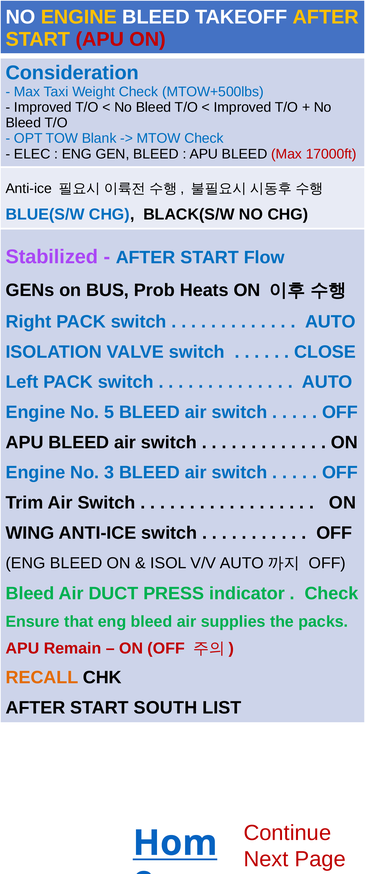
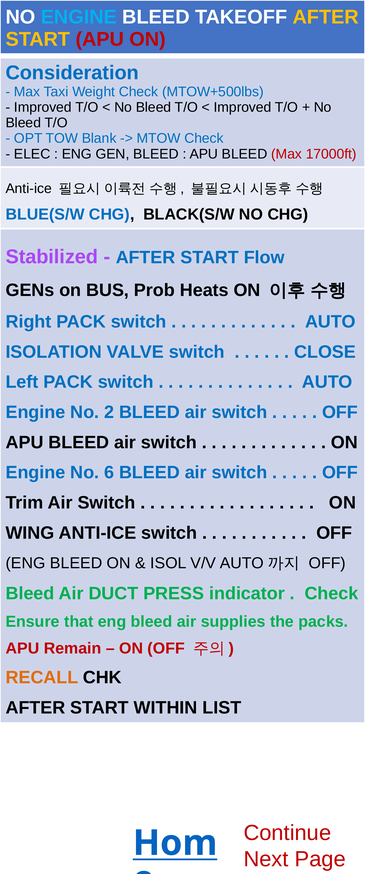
ENGINE colour: yellow -> light blue (79, 17)
5: 5 -> 2 (109, 412)
3: 3 -> 6 (109, 472)
SOUTH: SOUTH -> WITHIN (166, 707)
